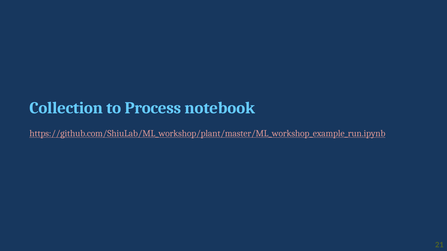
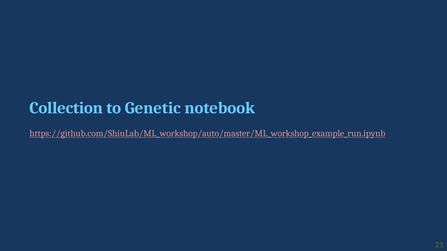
Process: Process -> Genetic (153, 108)
https://github.com/ShiuLab/ML_workshop/plant/master/ML_workshop_example_run.ipynb: https://github.com/ShiuLab/ML_workshop/plant/master/ML_workshop_example_run.ipynb -> https://github.com/ShiuLab/ML_workshop/auto/master/ML_workshop_example_run.ipynb (207, 134)
